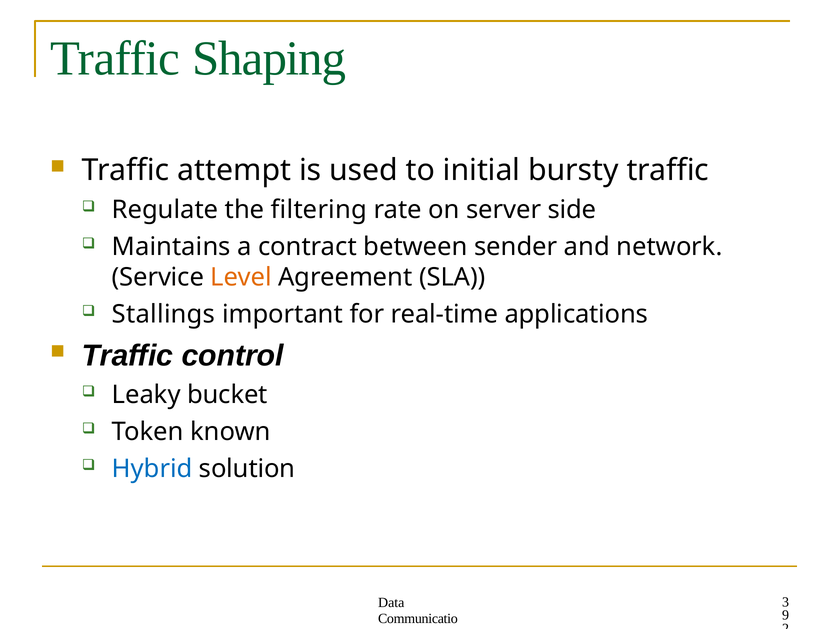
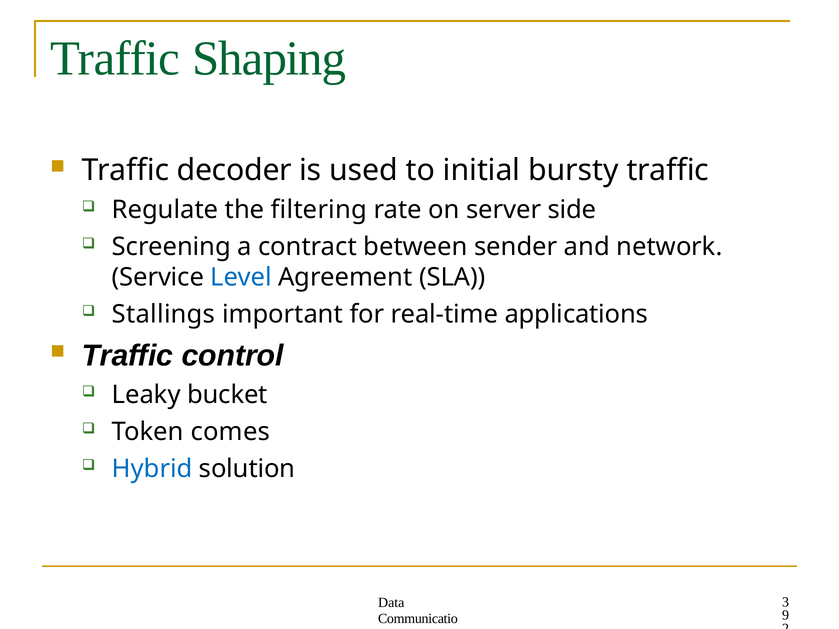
attempt: attempt -> decoder (234, 171)
Maintains: Maintains -> Screening (171, 247)
Level colour: orange -> blue (241, 278)
known: known -> comes (230, 432)
